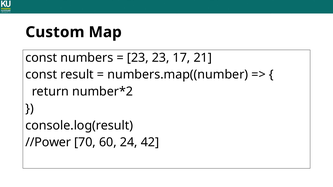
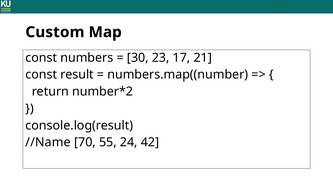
23: 23 -> 30 (138, 58)
//Power: //Power -> //Name (48, 143)
60: 60 -> 55 (108, 143)
